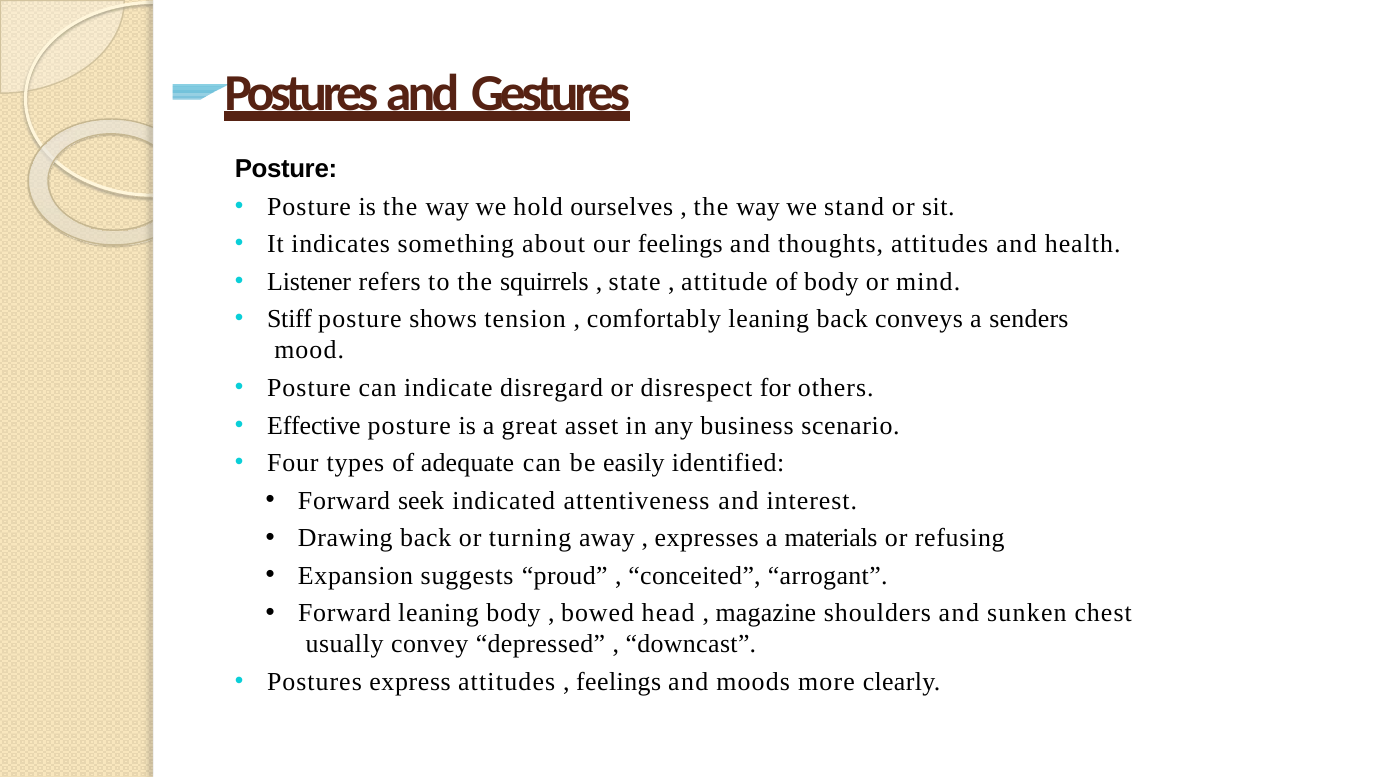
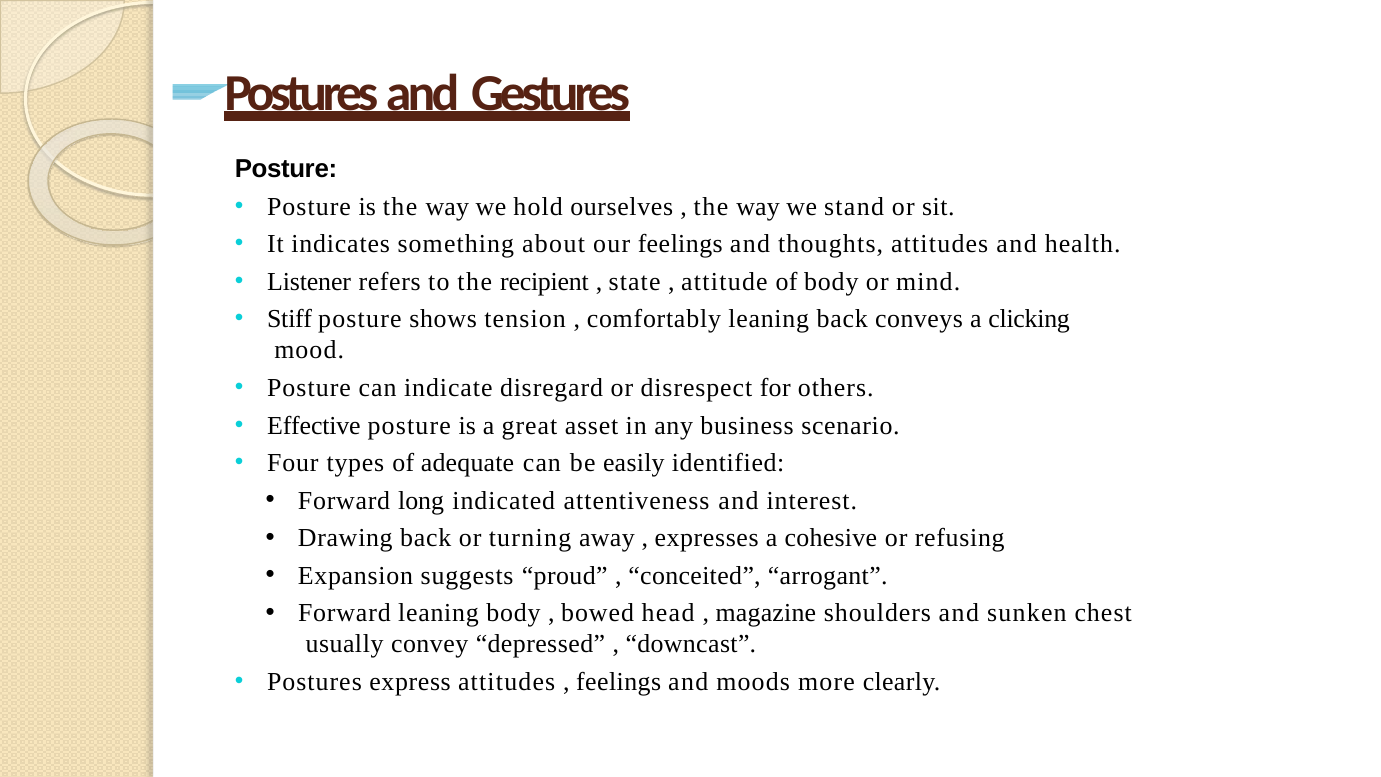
squirrels: squirrels -> recipient (544, 282)
senders: senders -> clicking (1029, 319)
seek: seek -> long (421, 500)
materials: materials -> cohesive (831, 538)
